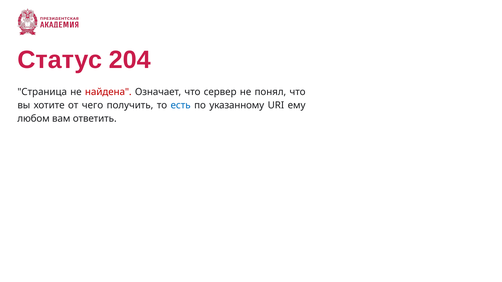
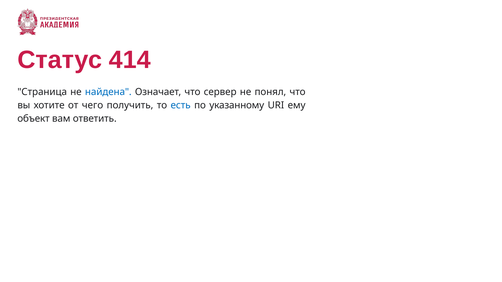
204: 204 -> 414 (130, 60)
найдена colour: red -> blue (108, 92)
любом: любом -> объект (34, 119)
